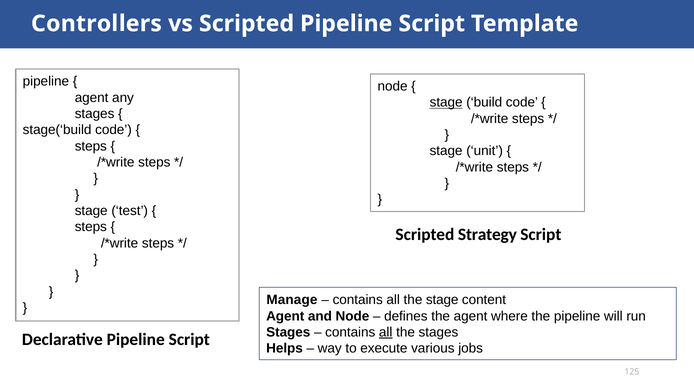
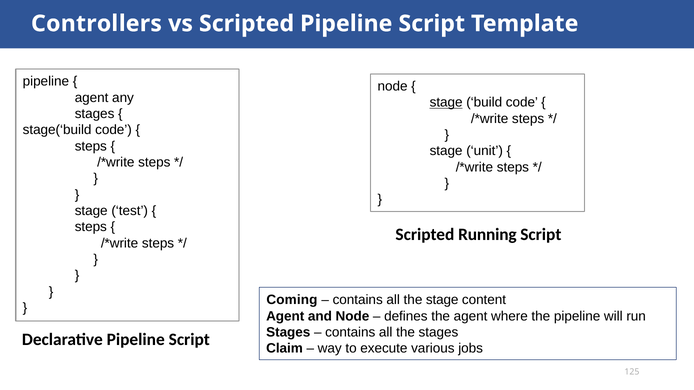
Strategy: Strategy -> Running (487, 235)
Manage: Manage -> Coming (292, 300)
all underline: present -> none (386, 333)
Helps: Helps -> Claim (285, 349)
